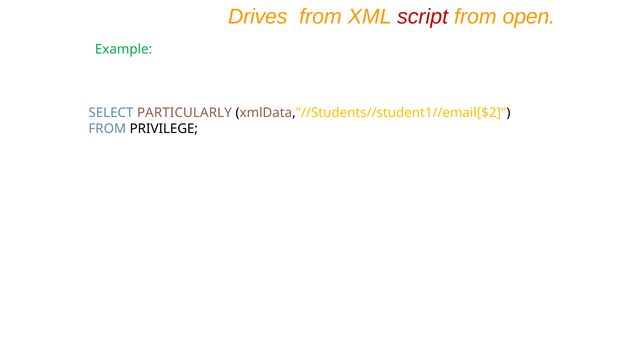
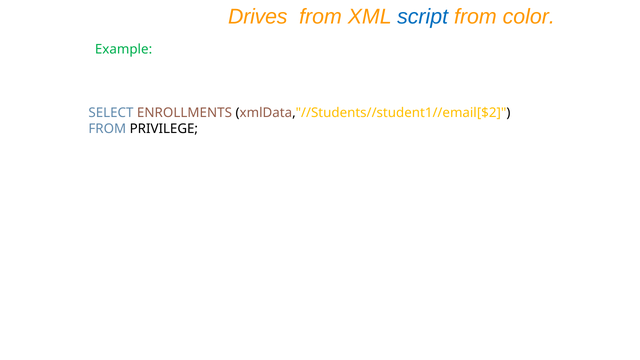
script colour: red -> blue (423, 17)
open: open -> color (529, 17)
PARTICULARLY: PARTICULARLY -> ENROLLMENTS (184, 113)
